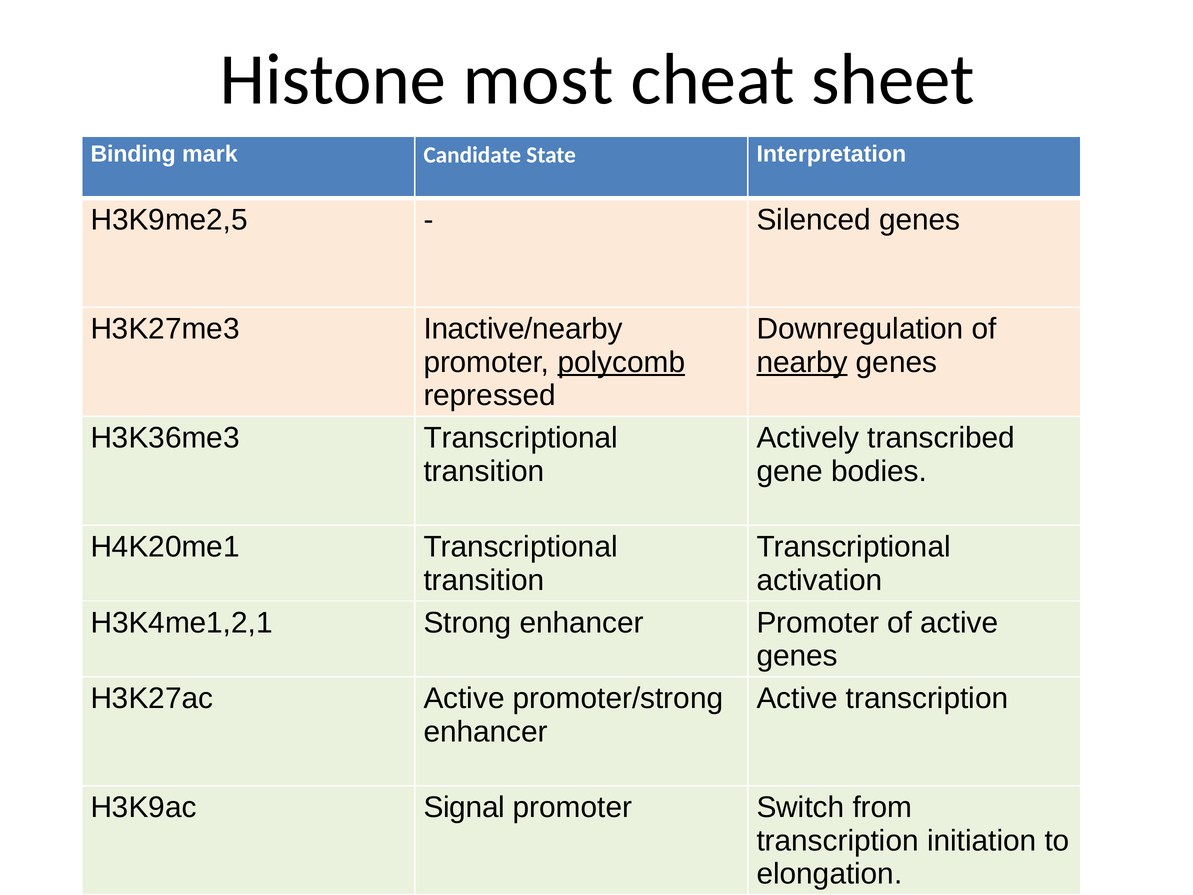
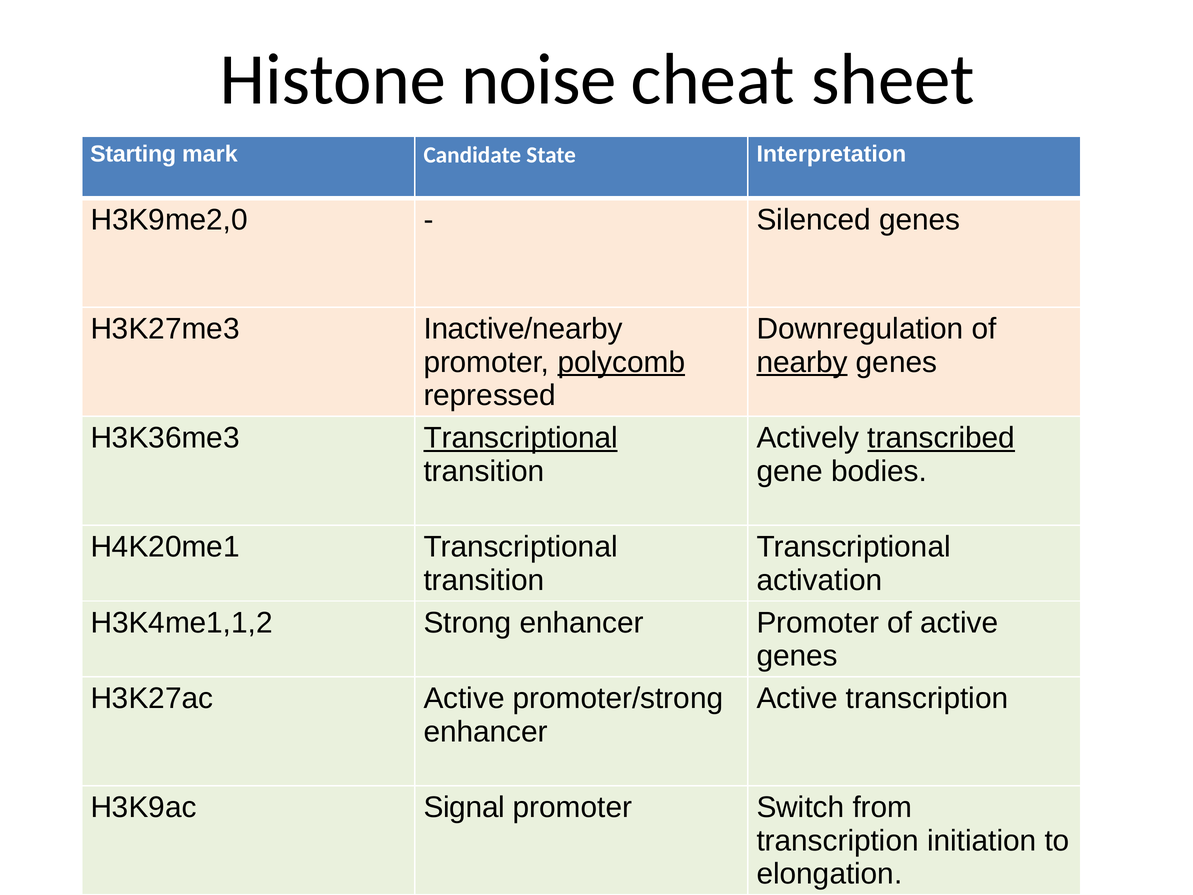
most: most -> noise (539, 80)
Binding: Binding -> Starting (133, 154)
H3K9me2,5: H3K9me2,5 -> H3K9me2,0 (169, 220)
Transcriptional underline: none -> present (521, 438)
transcribed underline: none -> present (941, 438)
H3K4me1,2,1: H3K4me1,2,1 -> H3K4me1,1,2 (182, 622)
